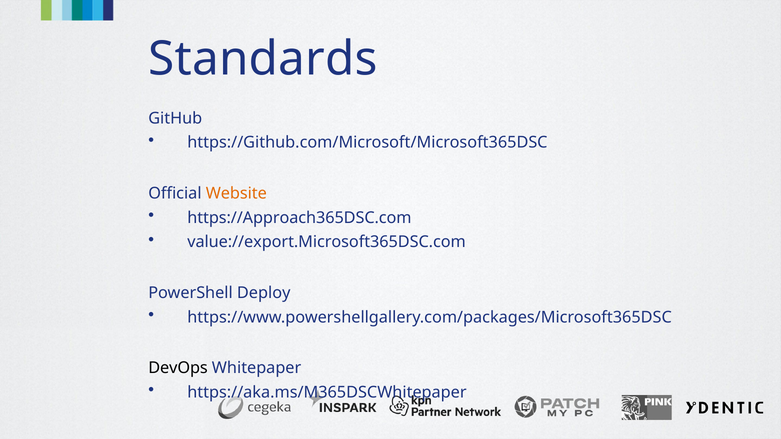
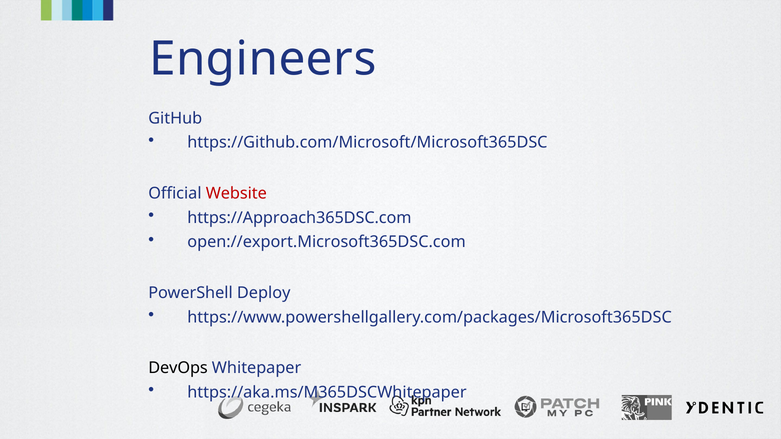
Standards: Standards -> Engineers (263, 59)
Website colour: orange -> red (236, 193)
value://export.Microsoft365DSC.com: value://export.Microsoft365DSC.com -> open://export.Microsoft365DSC.com (327, 242)
